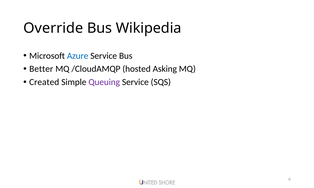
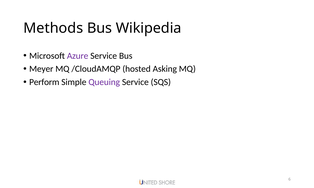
Override: Override -> Methods (53, 28)
Azure colour: blue -> purple (78, 56)
Better: Better -> Meyer (41, 69)
Created: Created -> Perform (44, 82)
